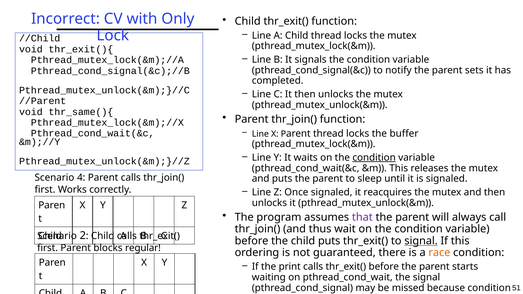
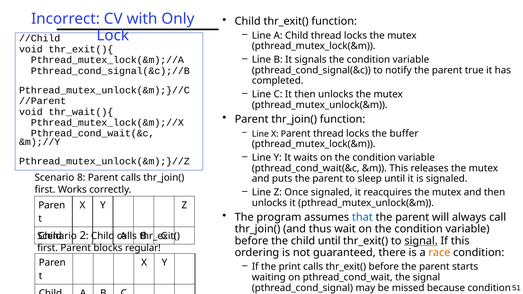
sets: sets -> true (474, 70)
thr_same(){: thr_same(){ -> thr_wait(){ (81, 112)
condition underline: present -> none (374, 158)
4: 4 -> 8 (81, 178)
that colour: purple -> blue (362, 217)
child puts: puts -> until (329, 241)
